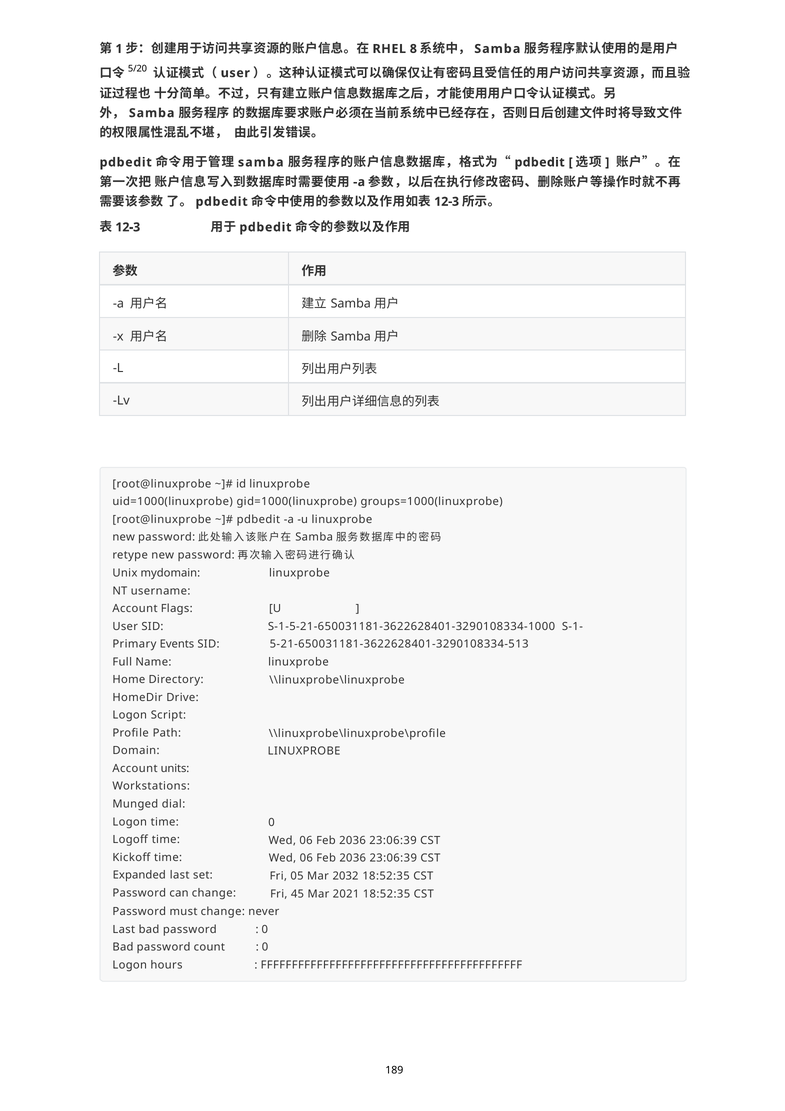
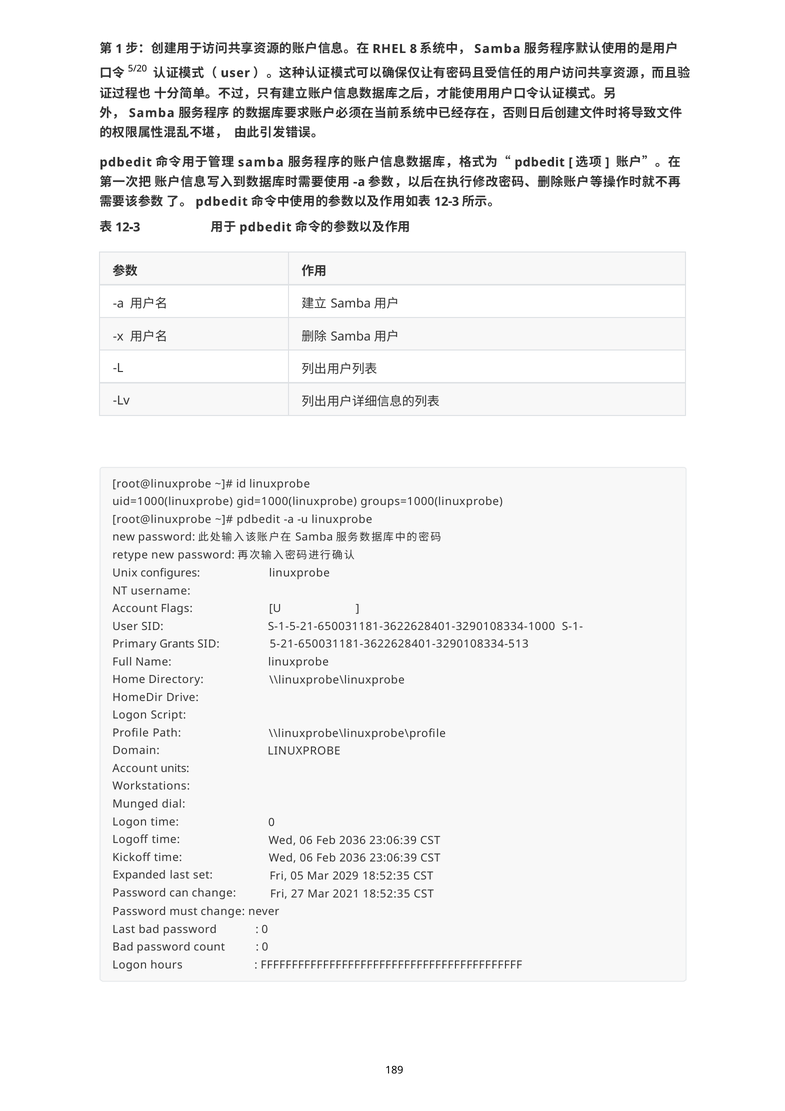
mydomain: mydomain -> configures (170, 573)
Events: Events -> Grants (177, 644)
2032: 2032 -> 2029 (346, 876)
45: 45 -> 27 (297, 894)
